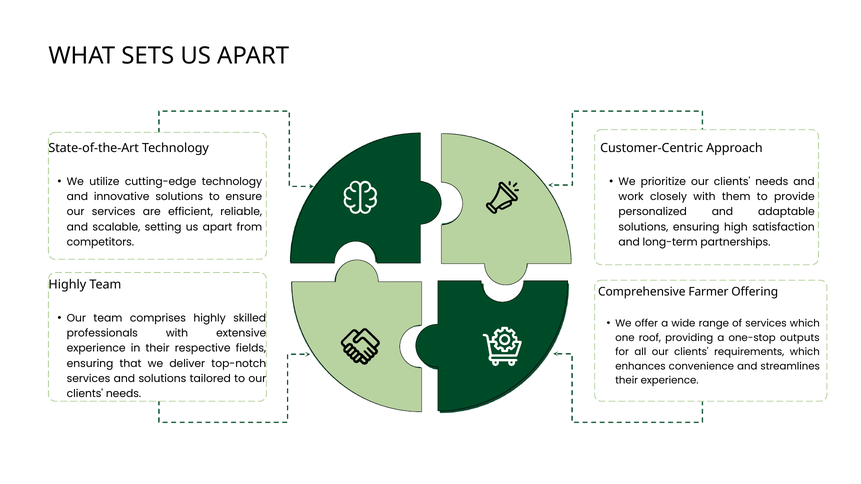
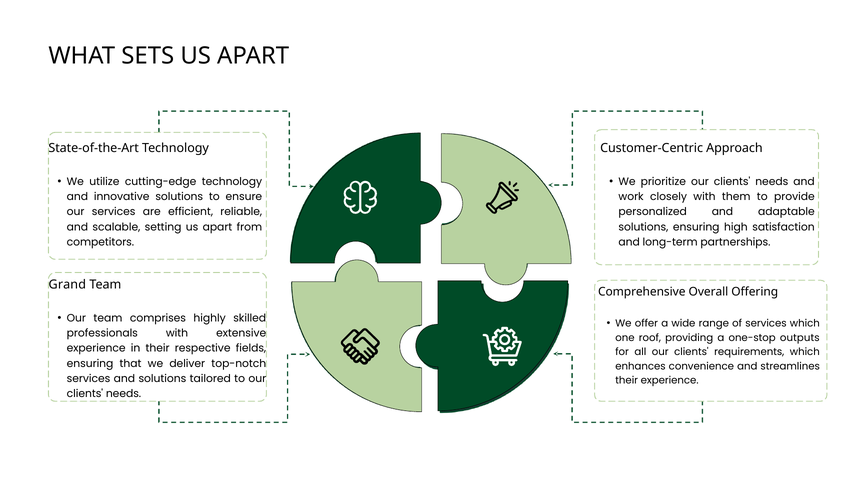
Highly: Highly -> Grand (67, 285)
Farmer: Farmer -> Overall (708, 292)
